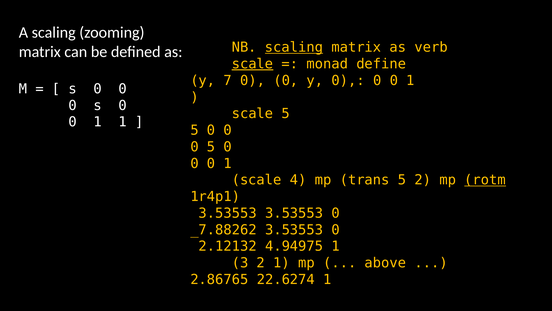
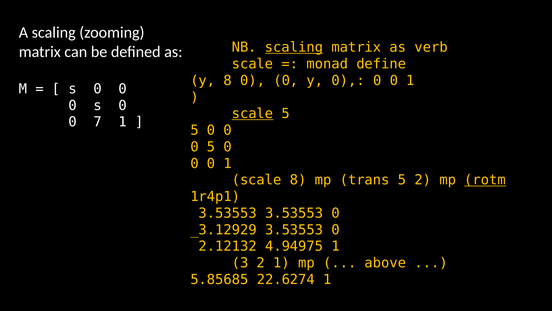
scale underline: present -> none (253, 64)
y 7: 7 -> 8 (228, 80)
scale underline: none -> present (253, 114)
1: 1 -> 7 (98, 122)
scale 4: 4 -> 8 (298, 180)
_7.88262: _7.88262 -> _3.12929 (224, 229)
2.86765: 2.86765 -> 5.85685 (219, 279)
